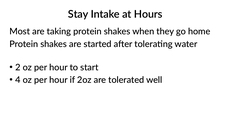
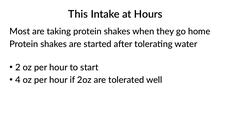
Stay: Stay -> This (78, 14)
